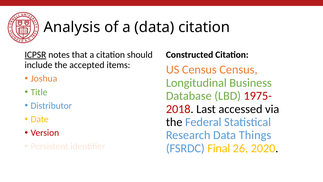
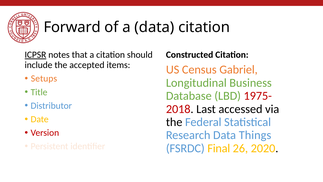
Analysis: Analysis -> Forward (72, 27)
Census Census: Census -> Gabriel (239, 70)
Joshua: Joshua -> Setups (44, 78)
